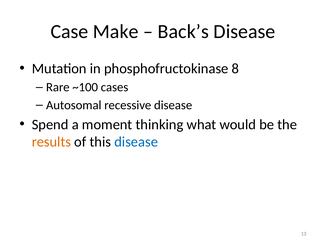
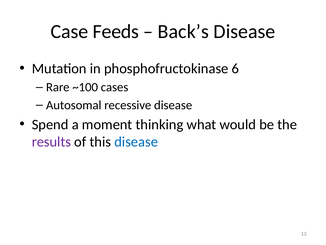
Make: Make -> Feeds (116, 32)
8: 8 -> 6 (235, 68)
results colour: orange -> purple (51, 142)
